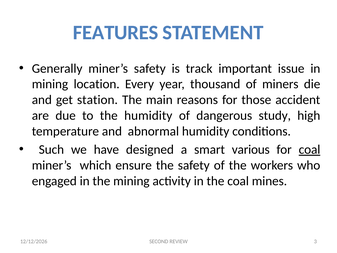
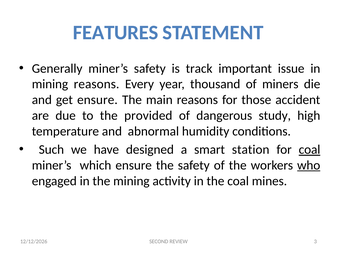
mining location: location -> reasons (97, 84)
get station: station -> ensure (97, 100)
the humidity: humidity -> provided (148, 115)
various: various -> station (251, 149)
who underline: none -> present (309, 165)
